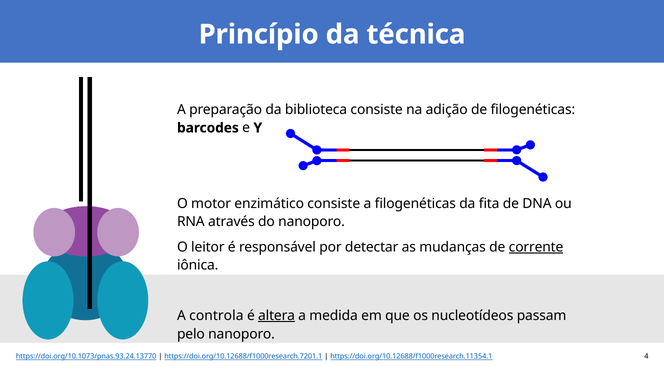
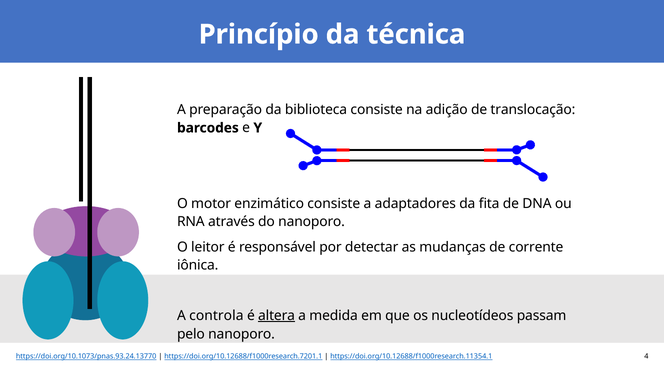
de filogenéticas: filogenéticas -> translocação (533, 109)
a filogenéticas: filogenéticas -> adaptadores (415, 203)
corrente underline: present -> none (536, 247)
